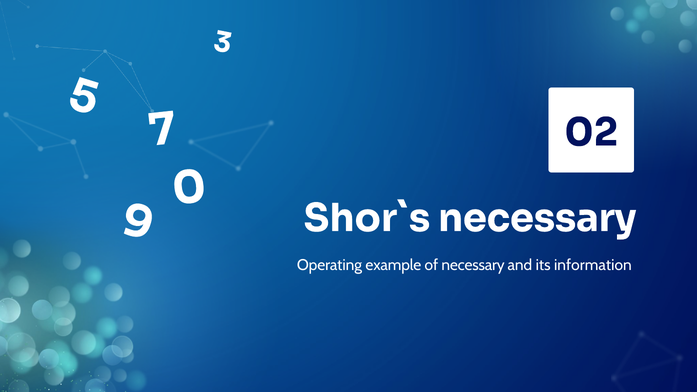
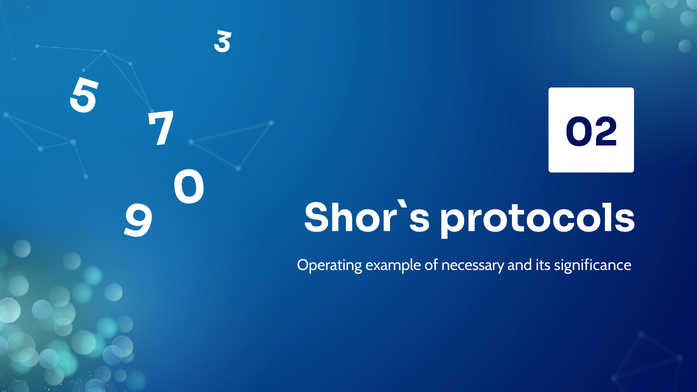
necessary: necessary -> protocols (537, 218)
information: information -> significance (593, 265)
